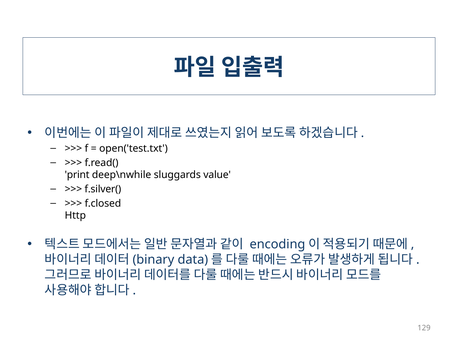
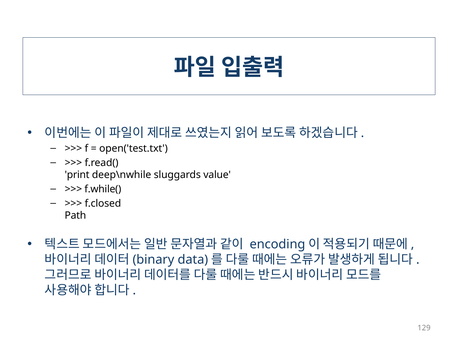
f.silver(: f.silver( -> f.while( (103, 189)
Http: Http -> Path (75, 215)
